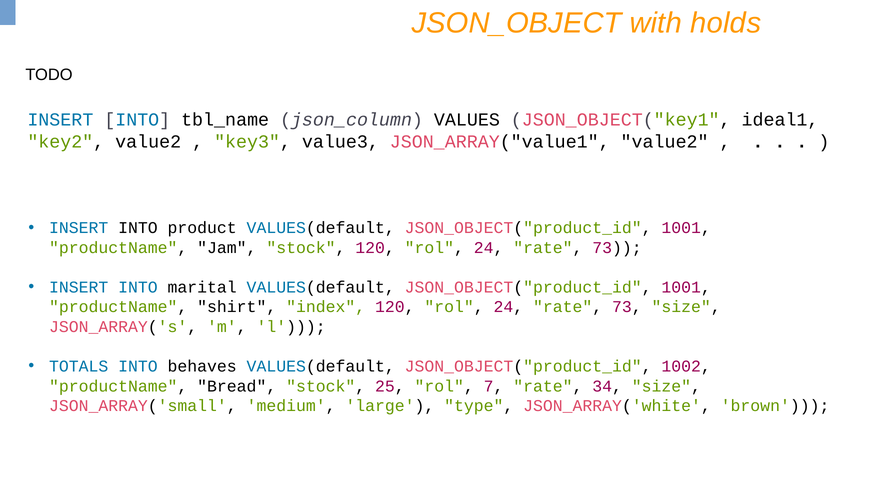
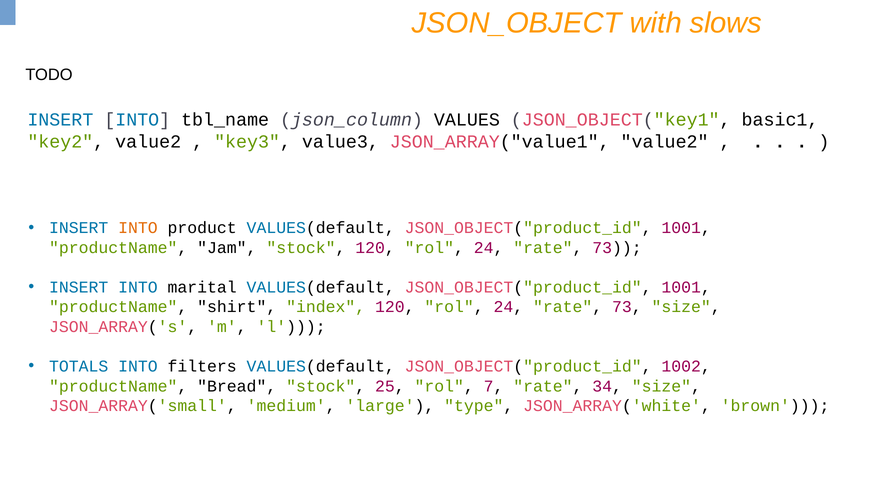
holds: holds -> slows (726, 23)
ideal1: ideal1 -> basic1 (780, 120)
INTO colour: black -> orange (138, 228)
behaves: behaves -> filters (202, 366)
